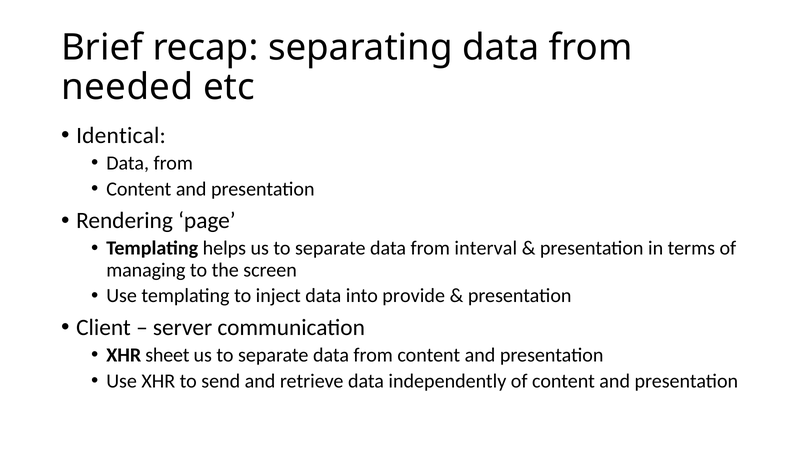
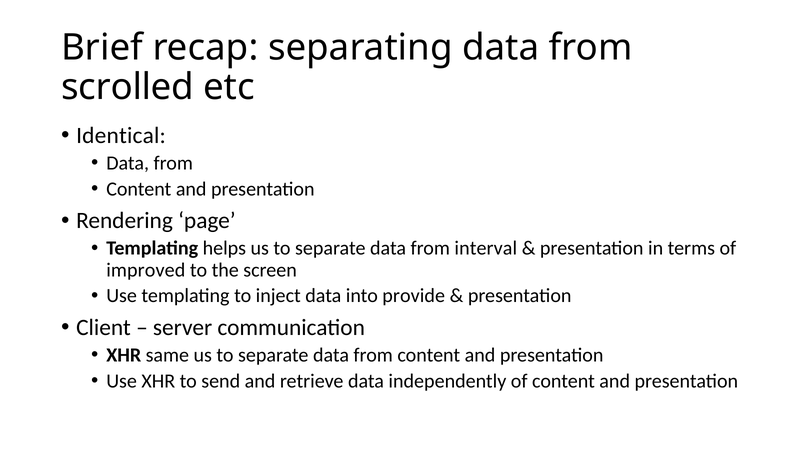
needed: needed -> scrolled (128, 87)
managing: managing -> improved (146, 270)
sheet: sheet -> same (167, 355)
